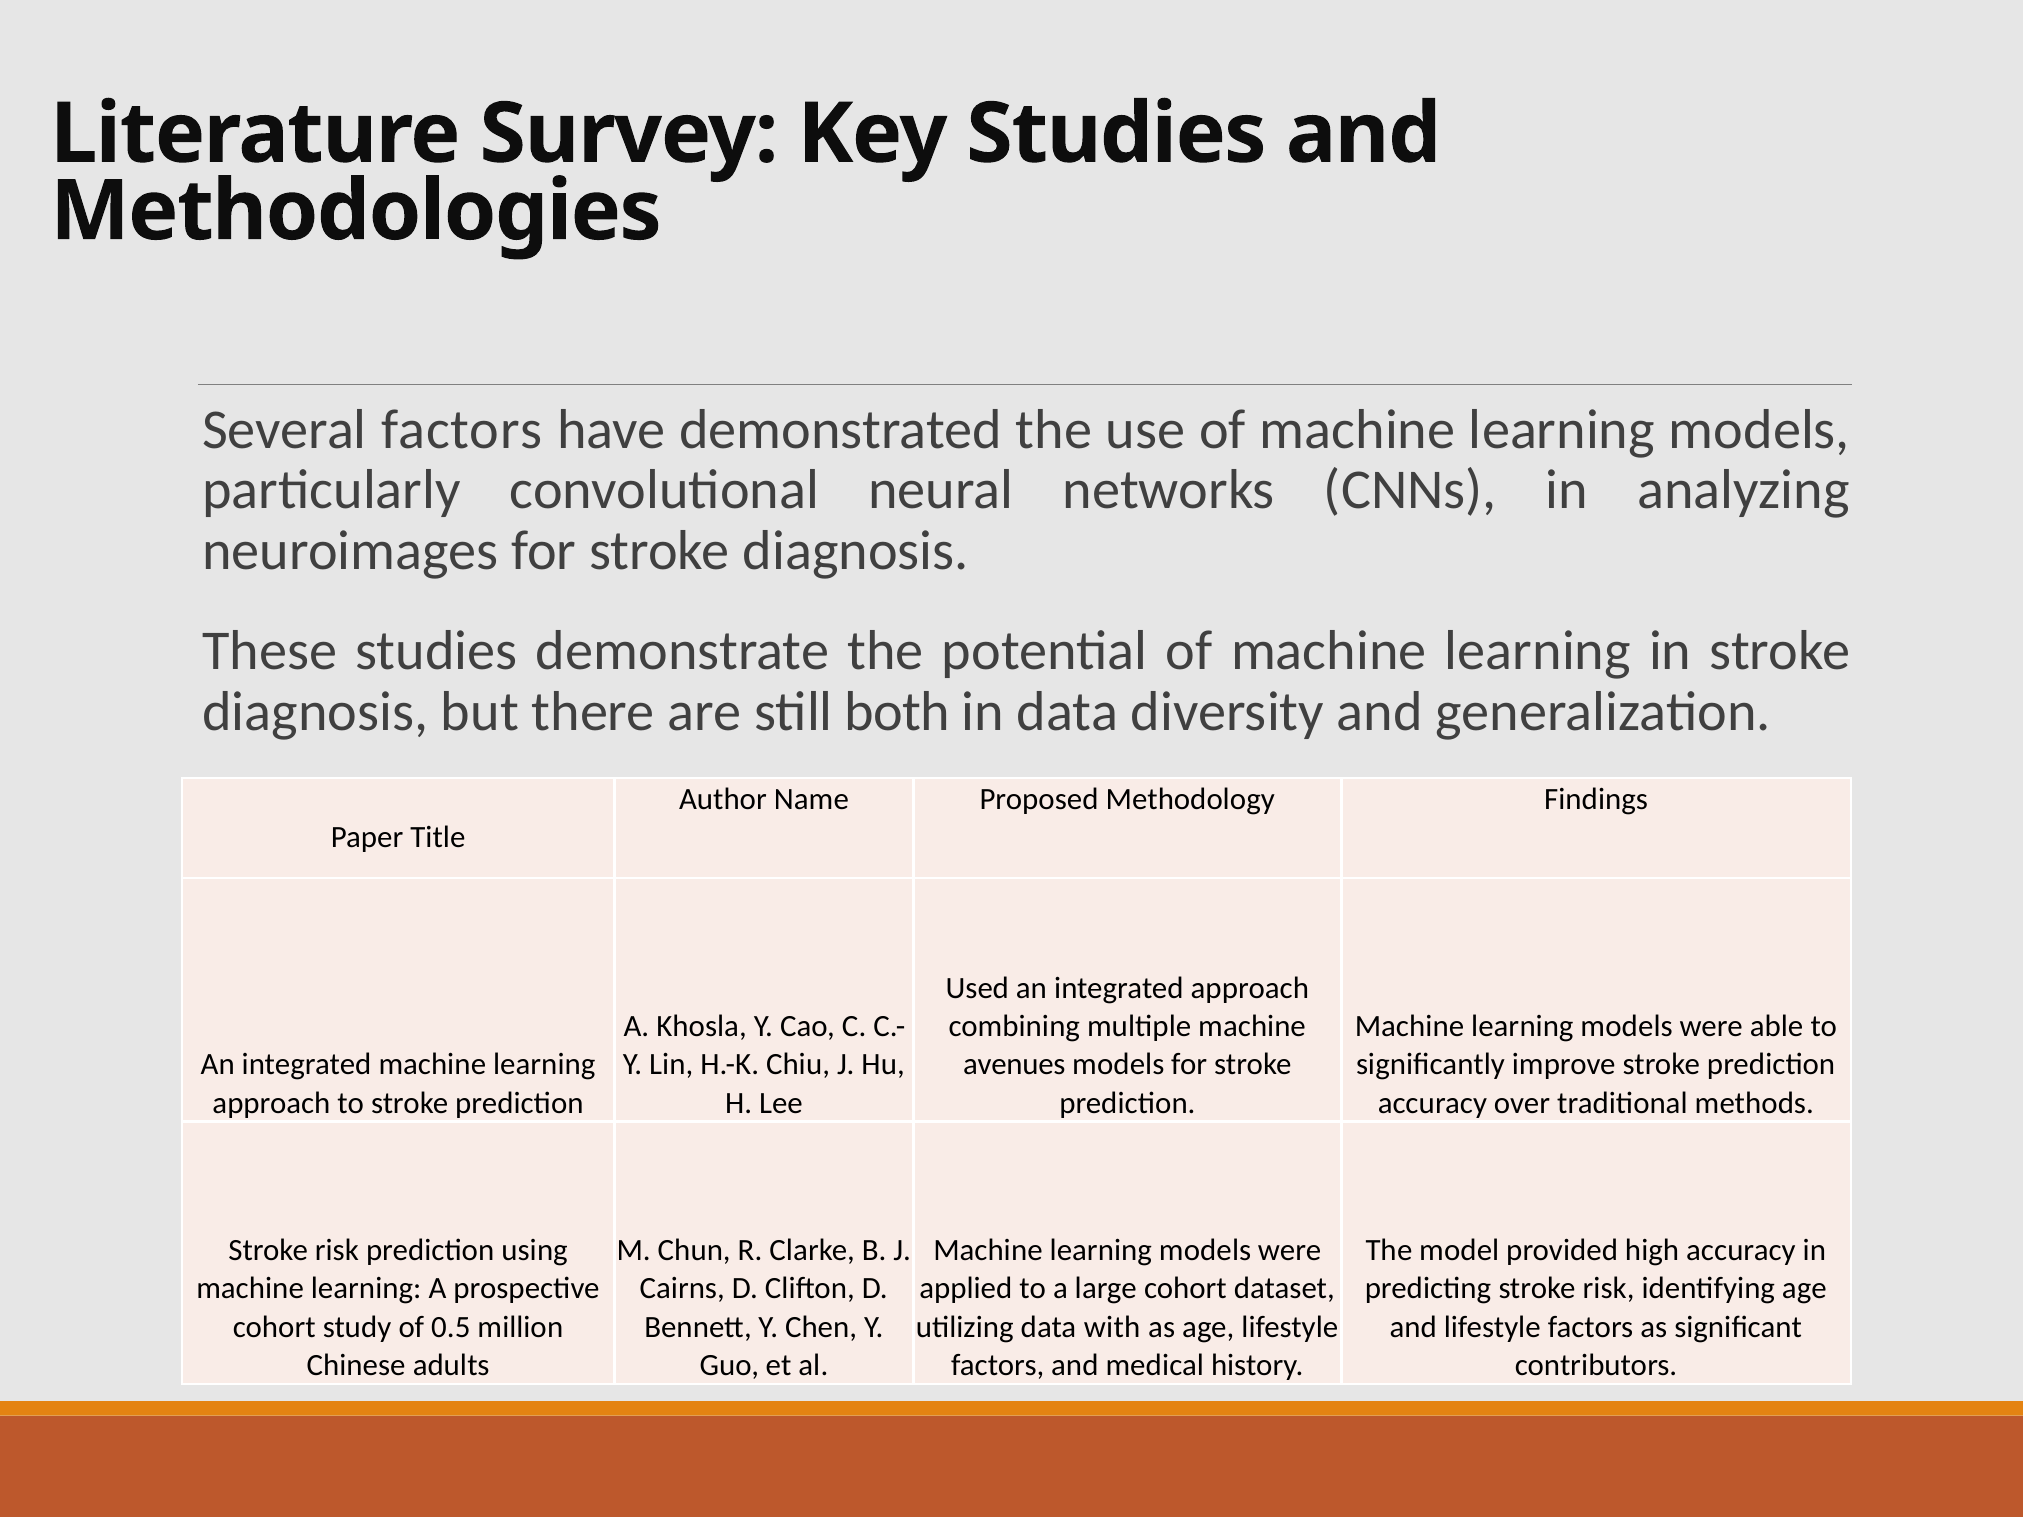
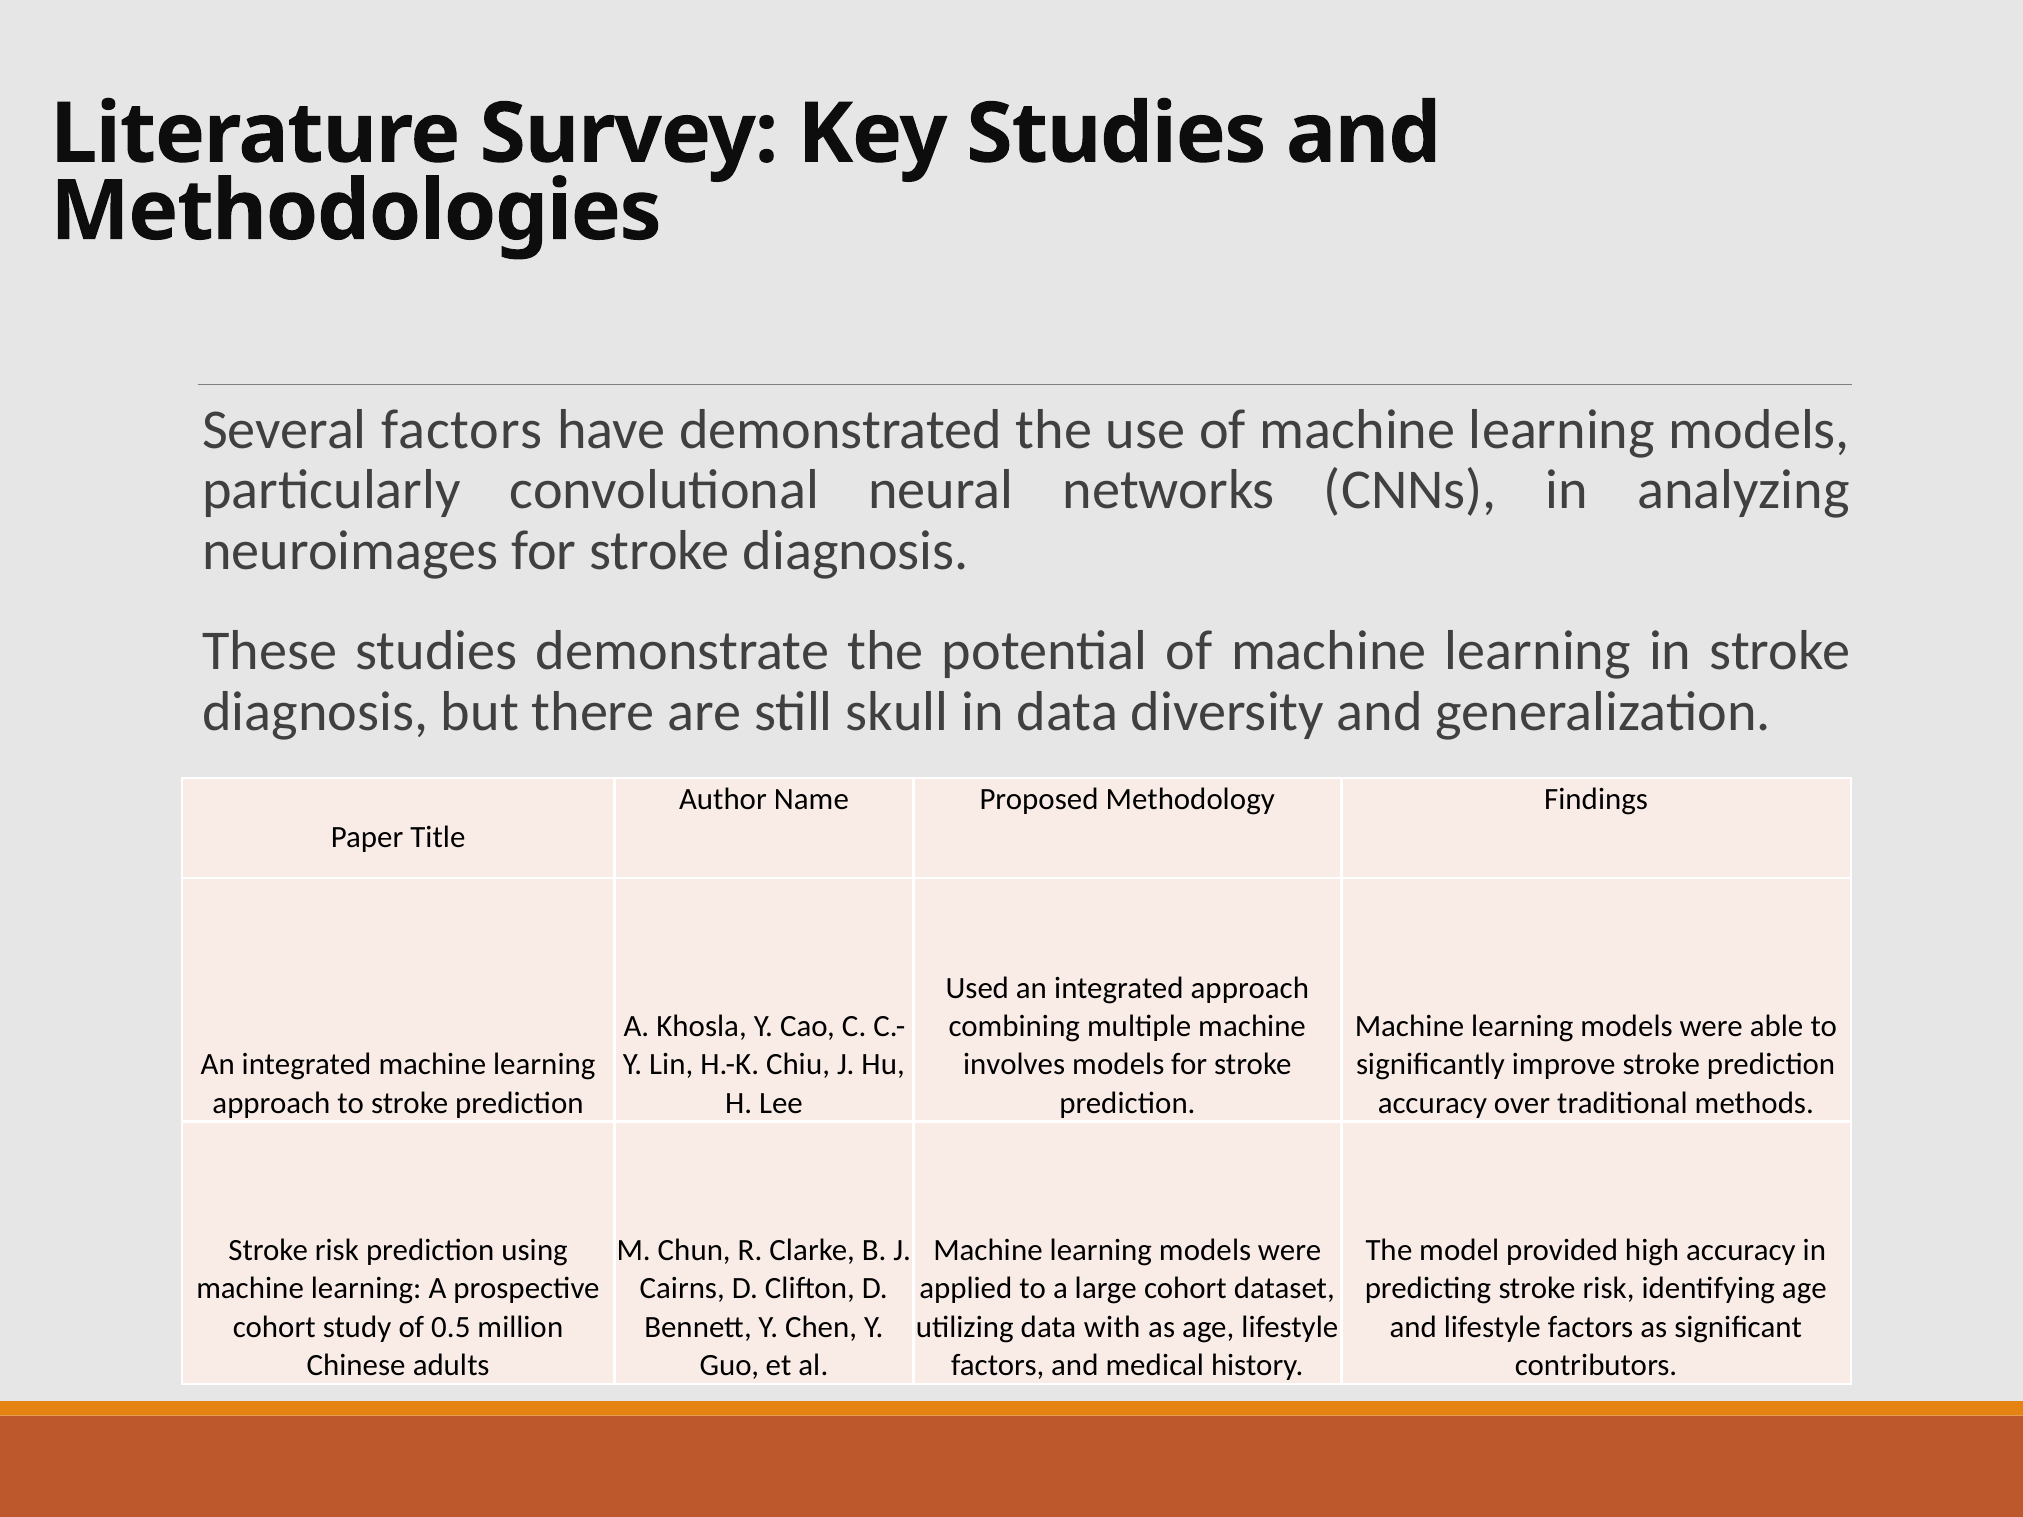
both: both -> skull (897, 712)
avenues: avenues -> involves (1014, 1065)
